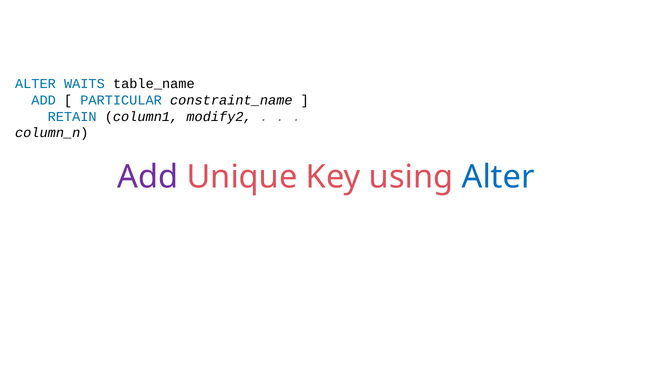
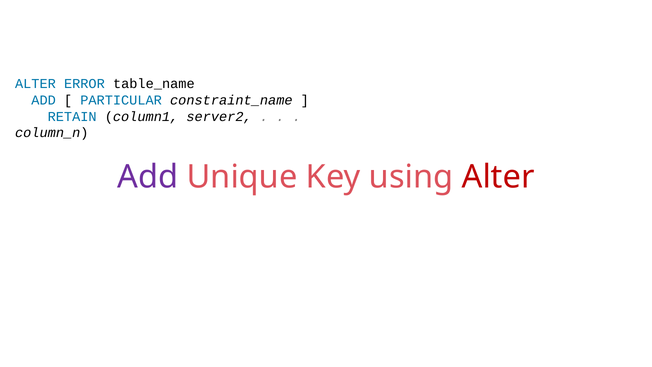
WAITS: WAITS -> ERROR (84, 84)
modify2: modify2 -> server2 (219, 116)
Alter colour: blue -> red (498, 177)
